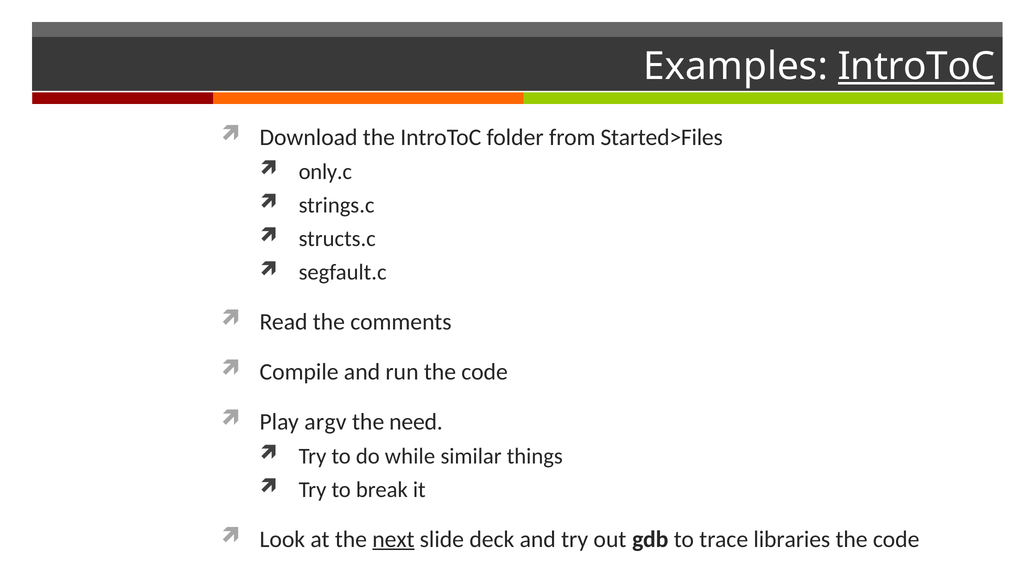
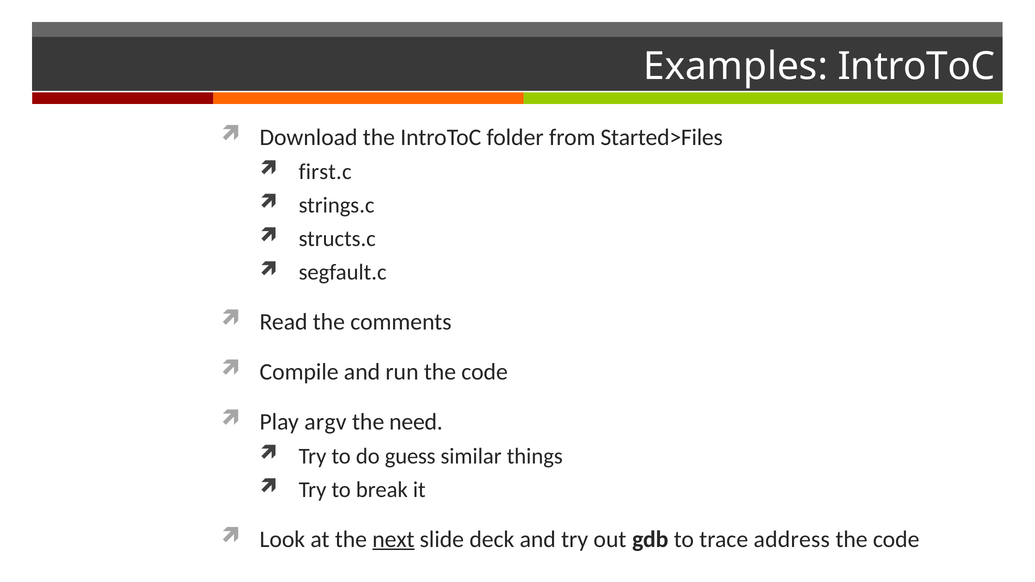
IntroToC underline: present -> none (916, 67)
only.c: only.c -> first.c (325, 172)
while: while -> guess (410, 456)
libraries: libraries -> address (792, 539)
